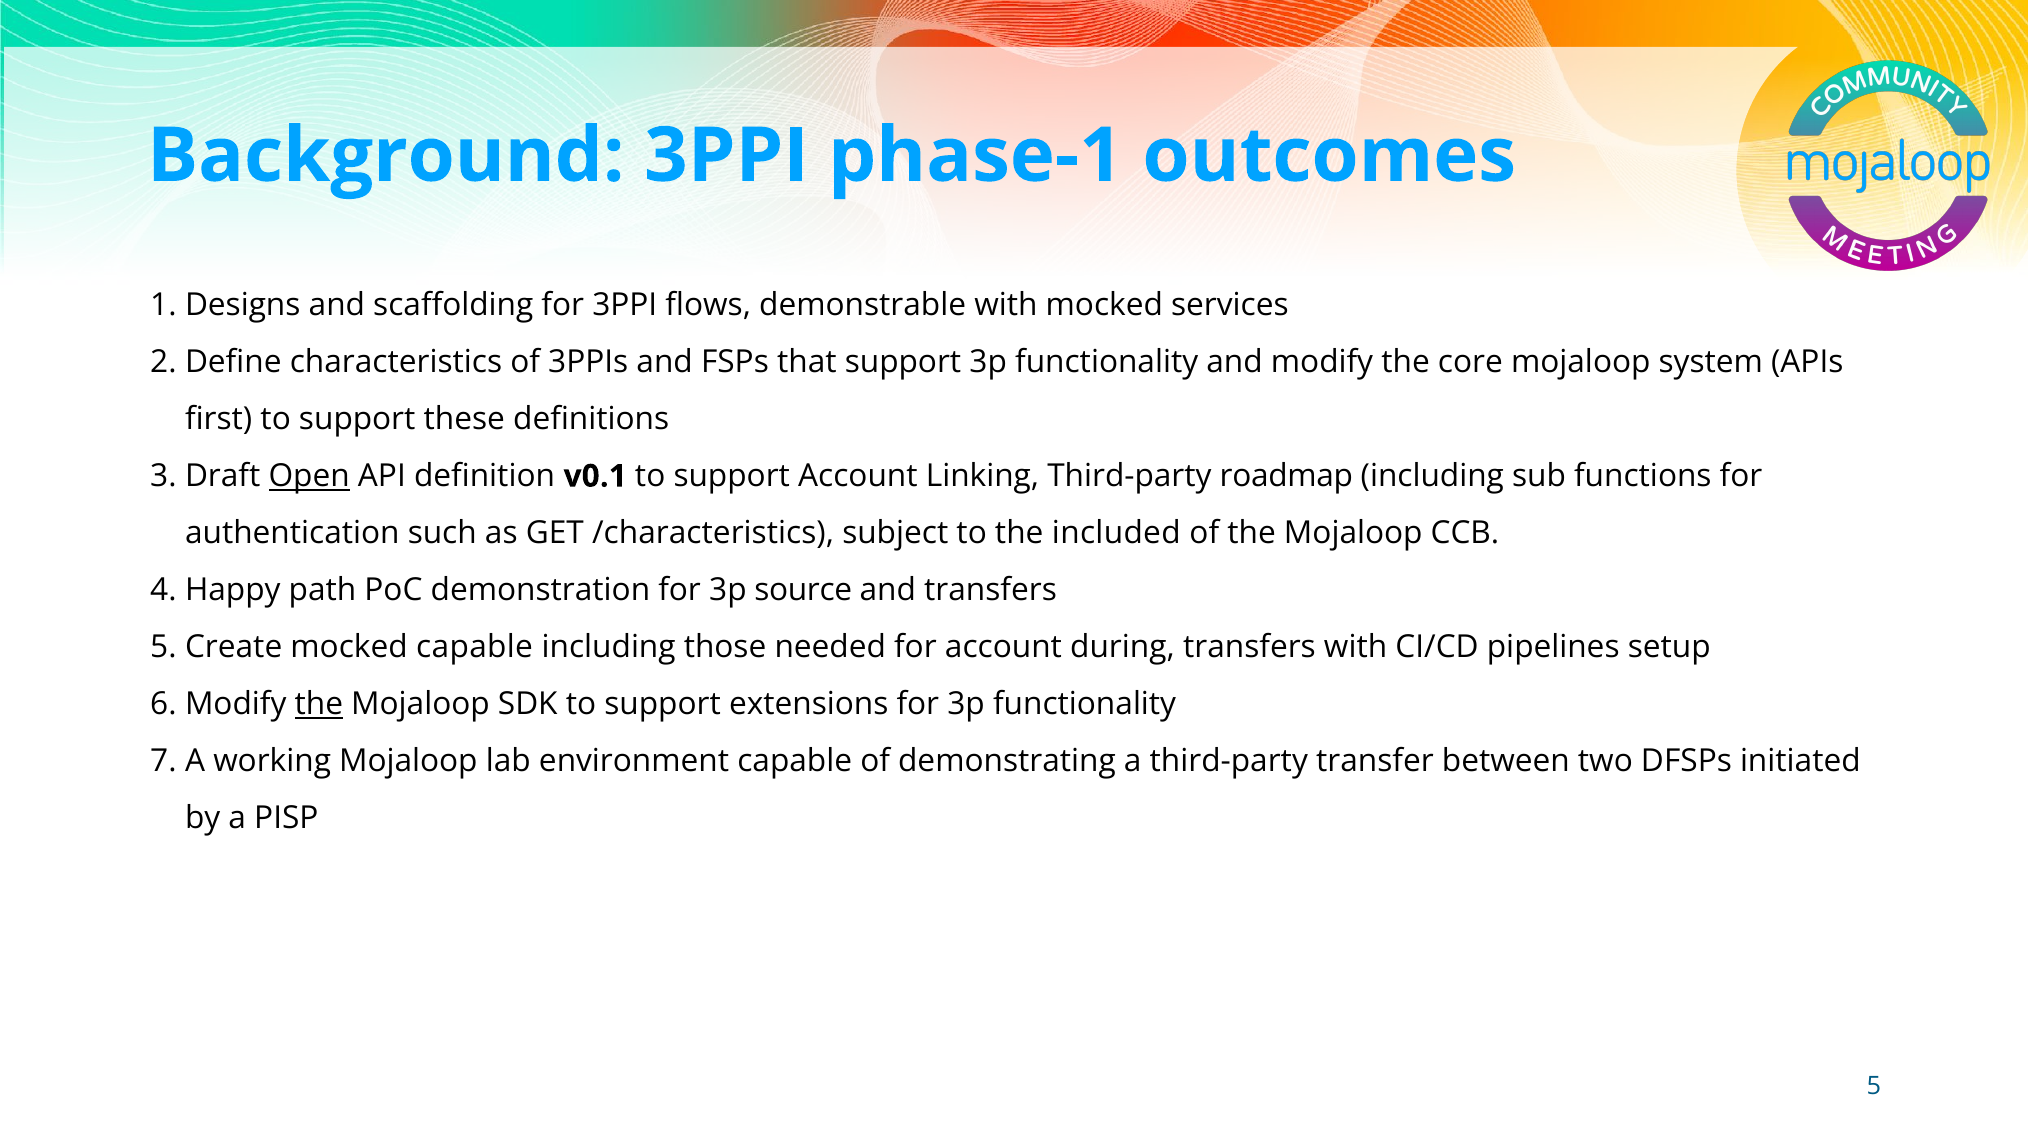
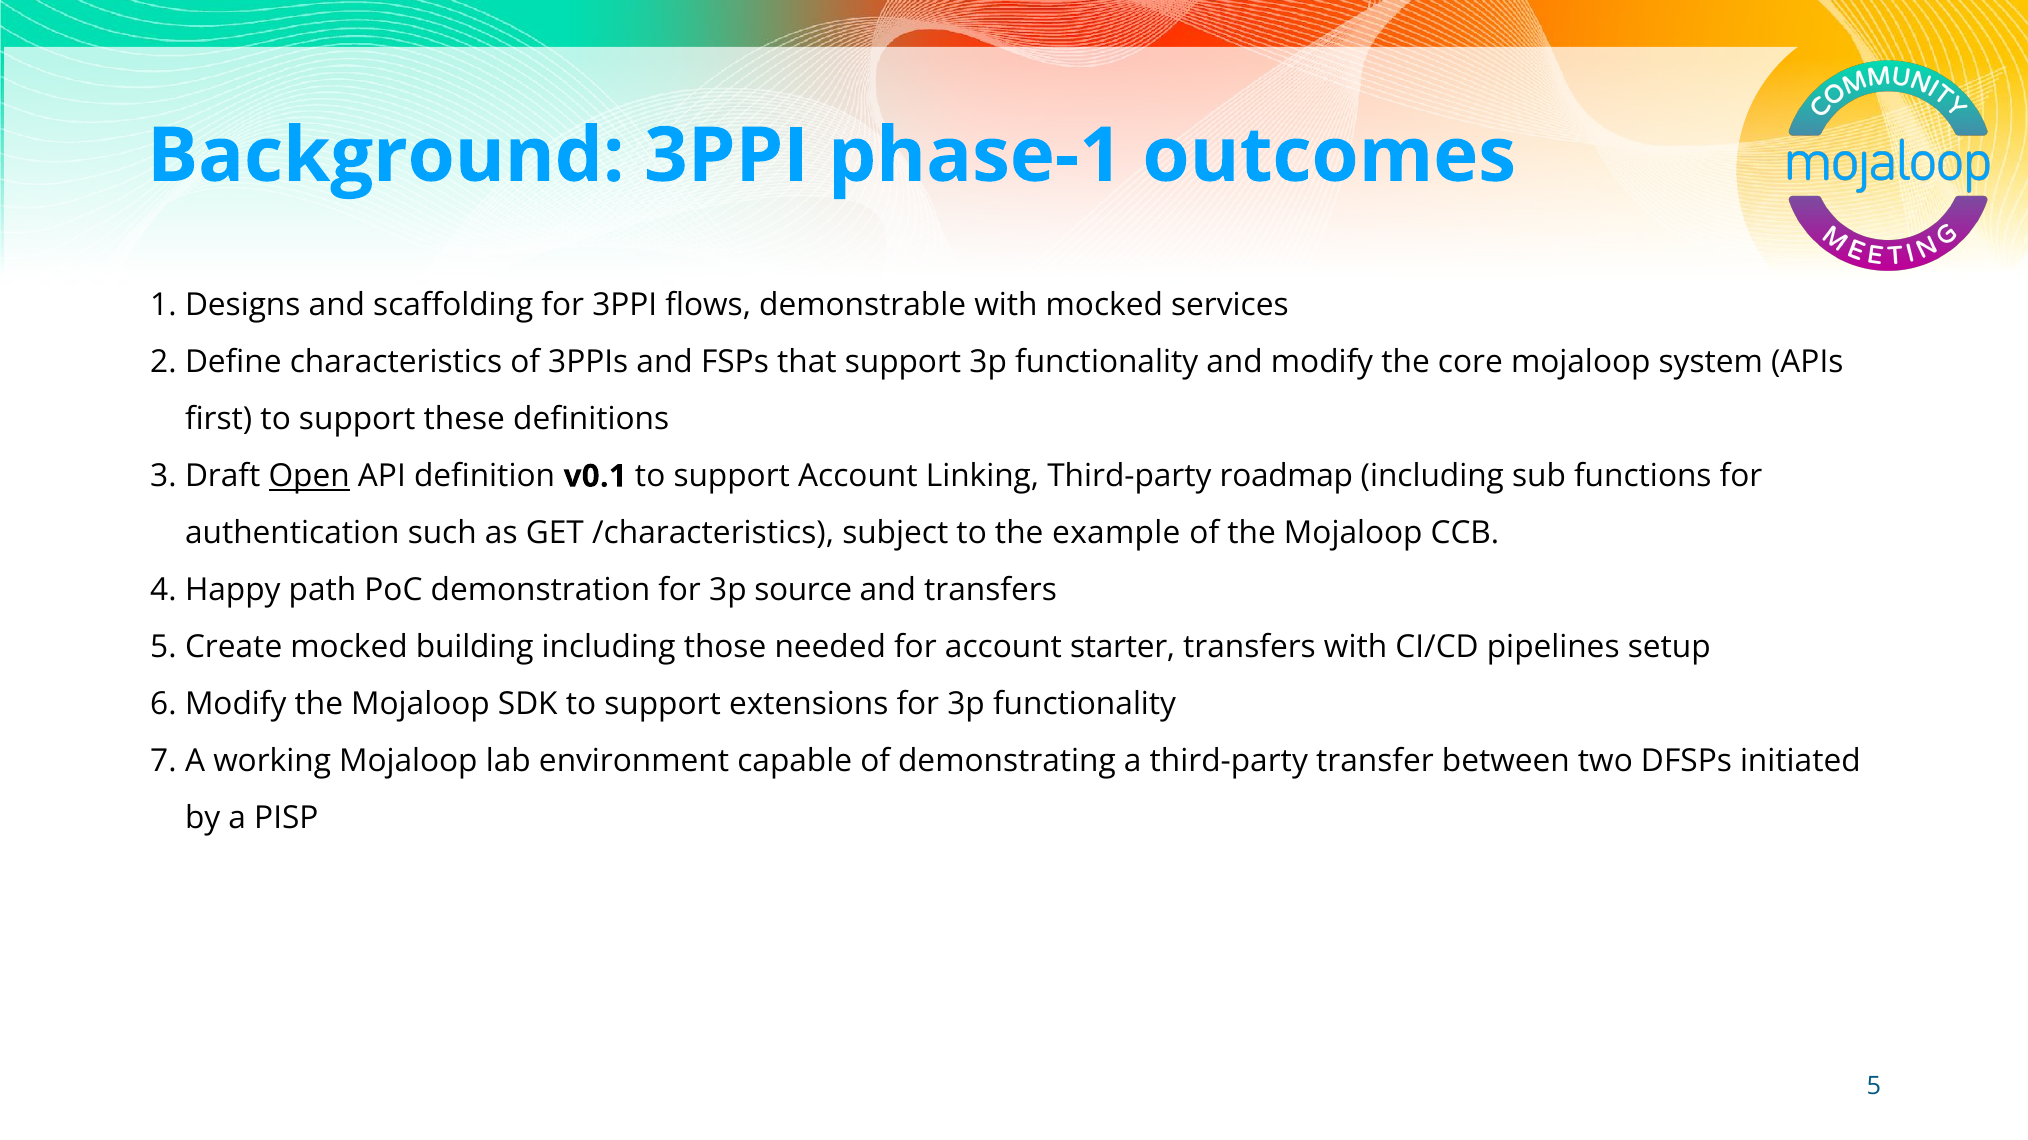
included: included -> example (1116, 533)
mocked capable: capable -> building (475, 648)
during: during -> starter (1123, 648)
the underline: present -> none (319, 705)
